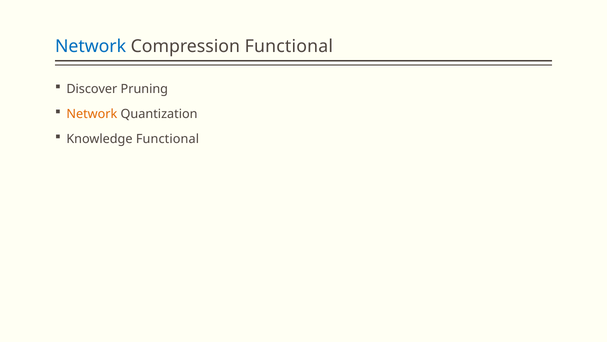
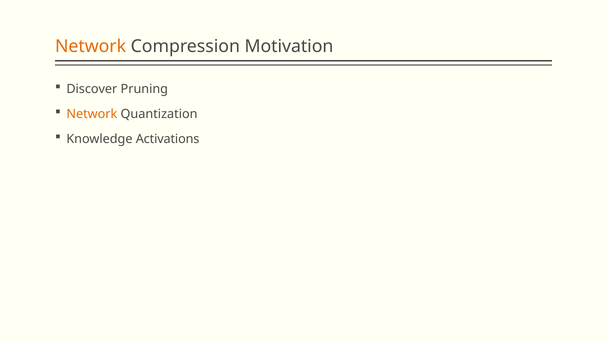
Network colour: blue -> orange (91, 46)
Compression Functional: Functional -> Motivation (289, 46)
Knowledge Functional: Functional -> Activations (168, 139)
